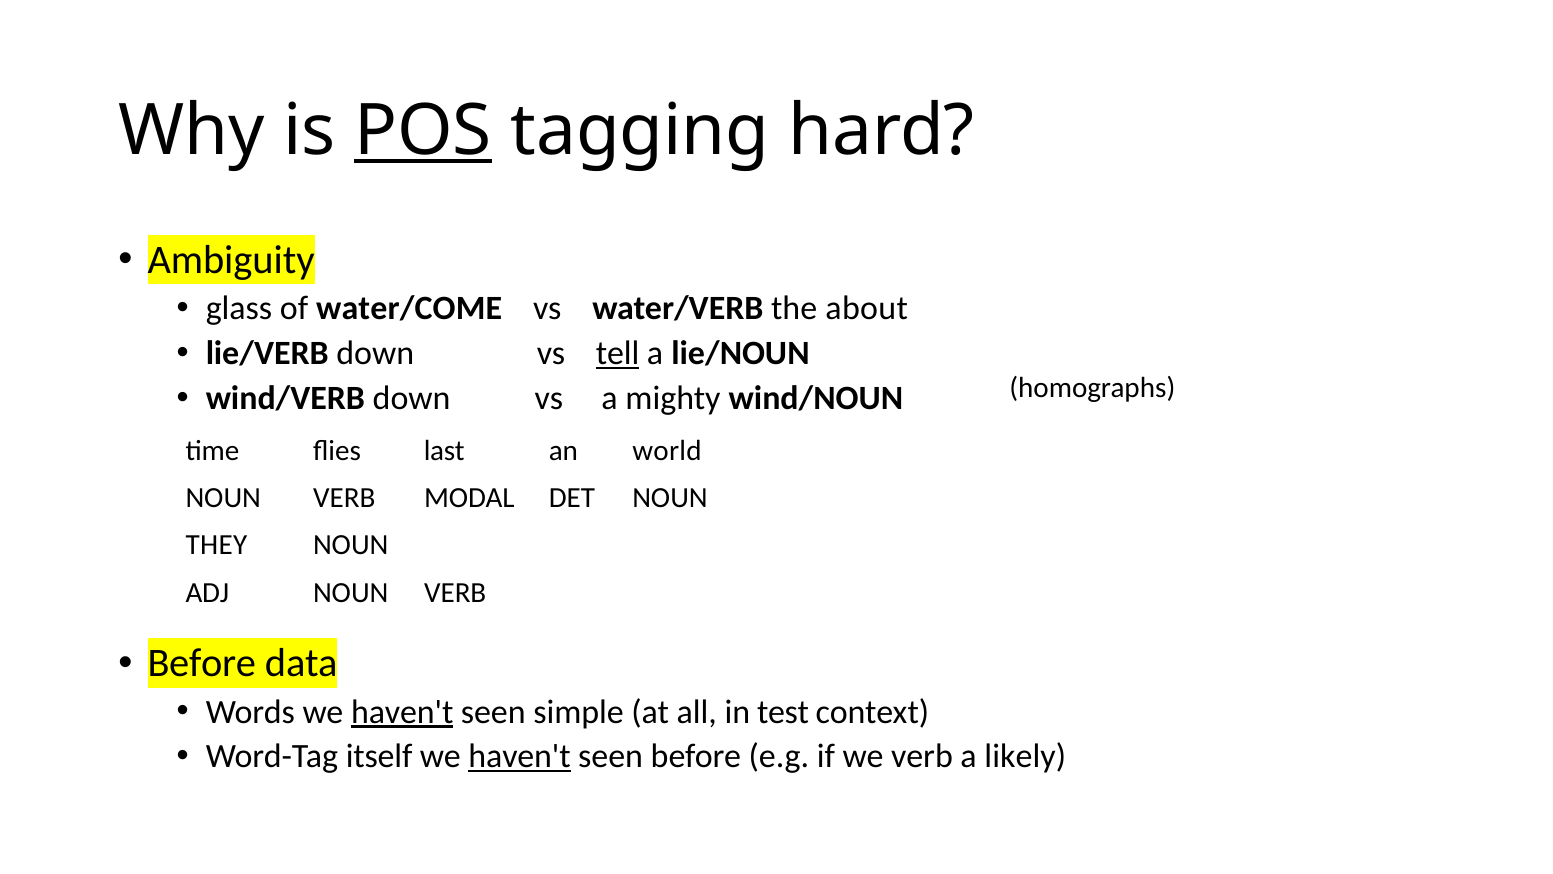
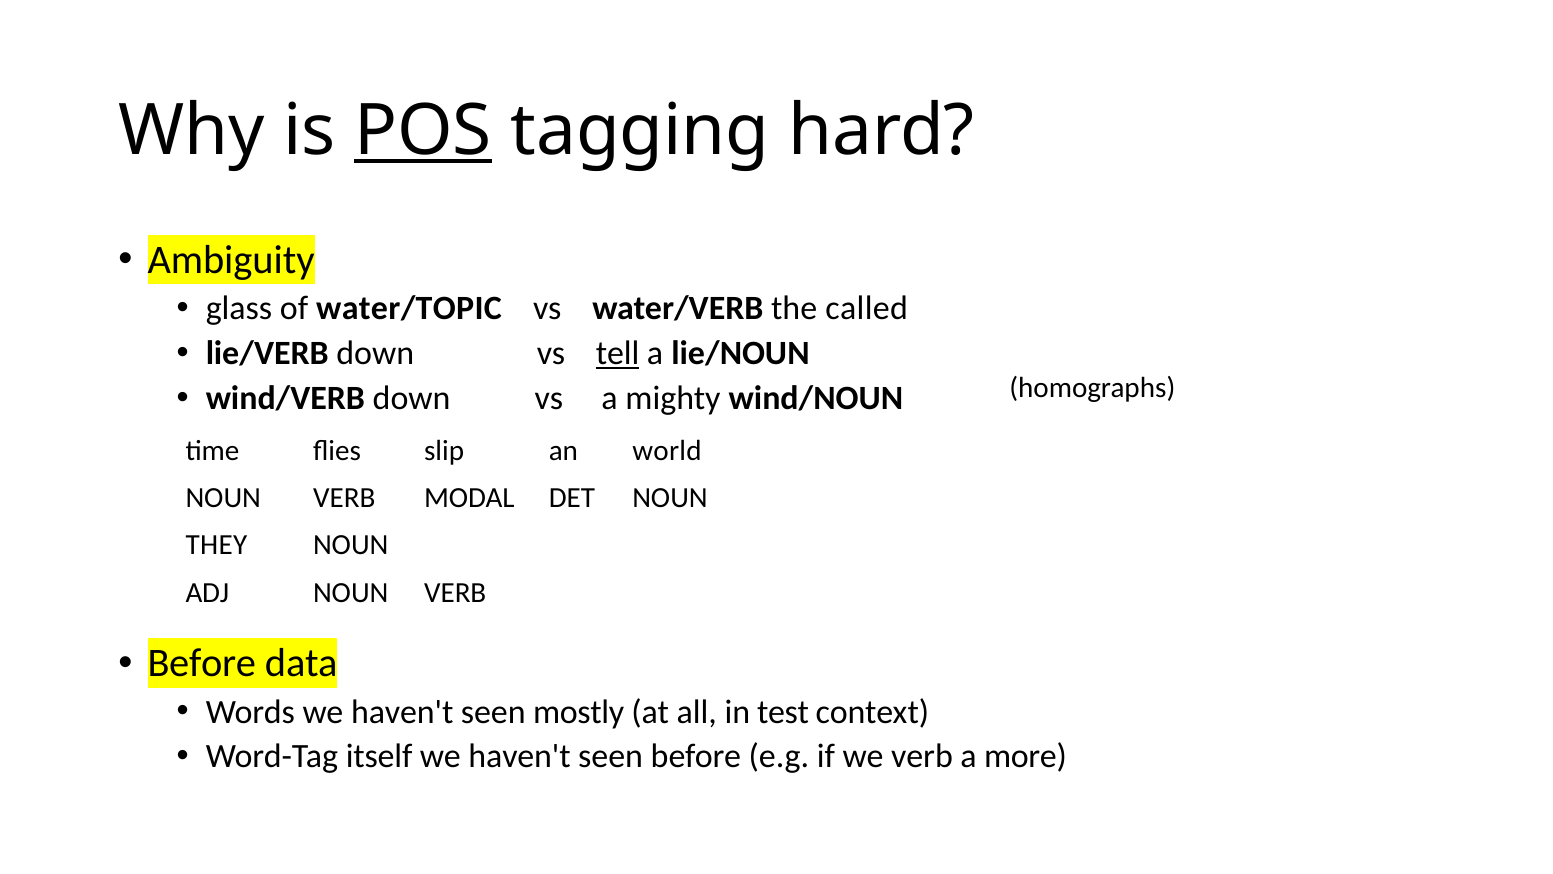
water/COME: water/COME -> water/TOPIC (409, 308)
about: about -> called (867, 308)
last: last -> slip (444, 451)
haven't underline: present -> none (402, 712)
simple: simple -> mostly (579, 712)
haven't underline: present -> none (520, 756)
likely: likely -> more (1025, 756)
